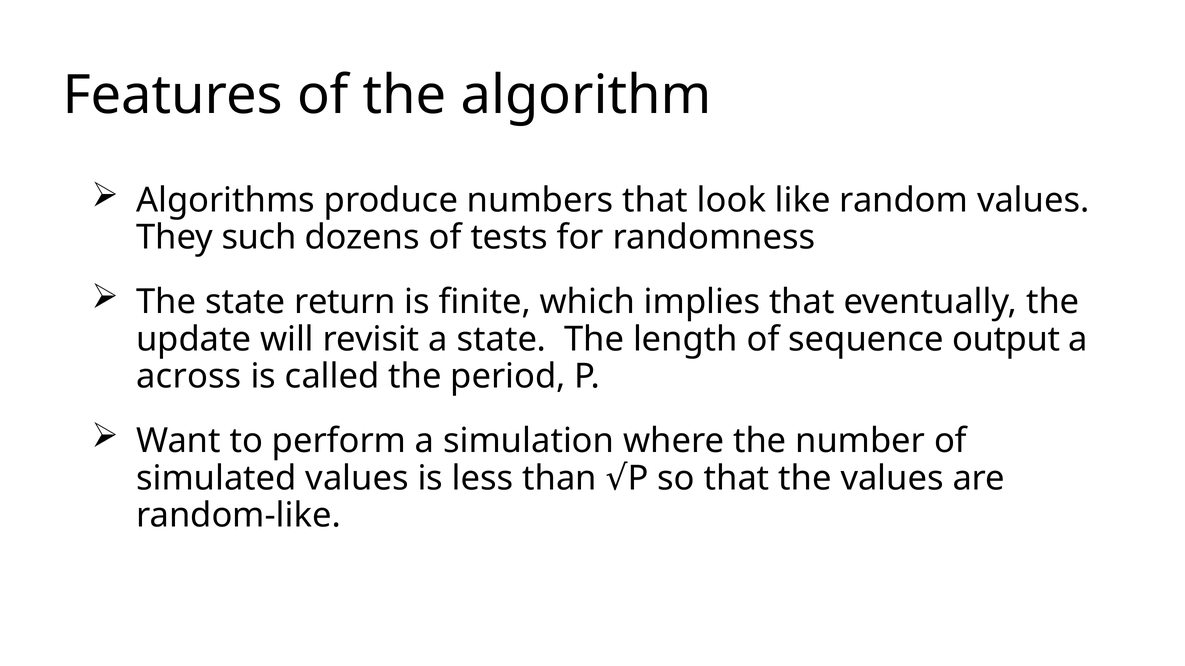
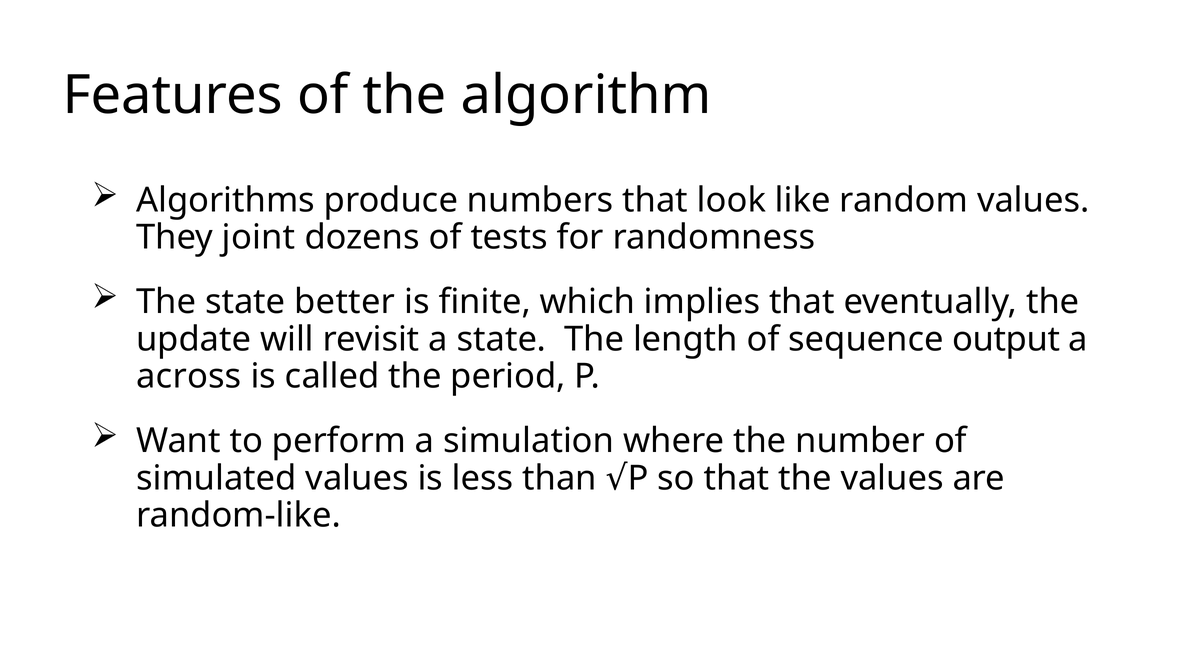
such: such -> joint (259, 238)
return: return -> better (345, 302)
